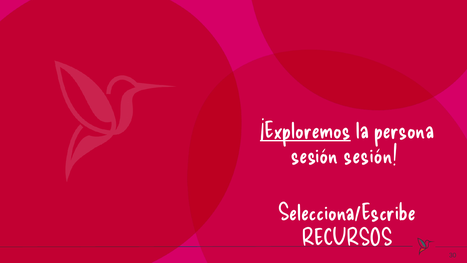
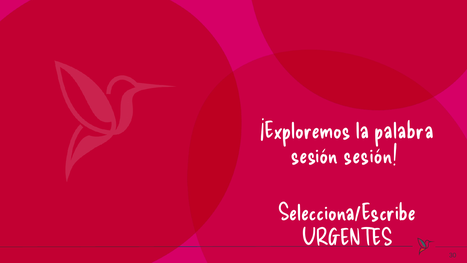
¡Exploremos underline: present -> none (305, 131)
persona: persona -> palabra (404, 131)
RECURSOS: RECURSOS -> URGENTES (347, 238)
